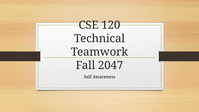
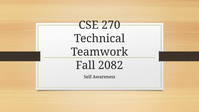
120: 120 -> 270 (111, 25)
2047: 2047 -> 2082 (111, 65)
